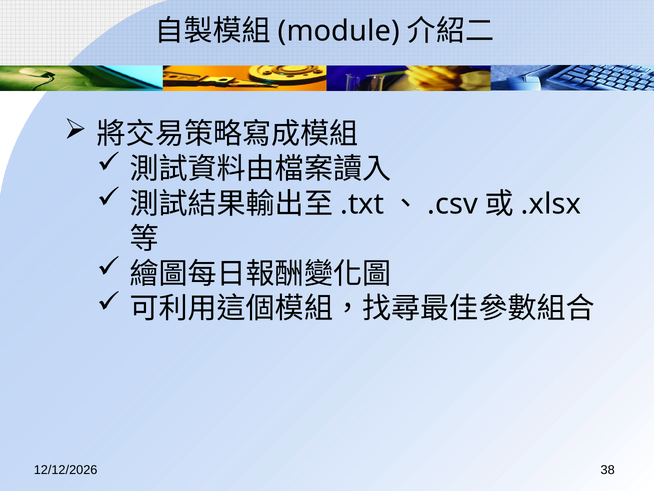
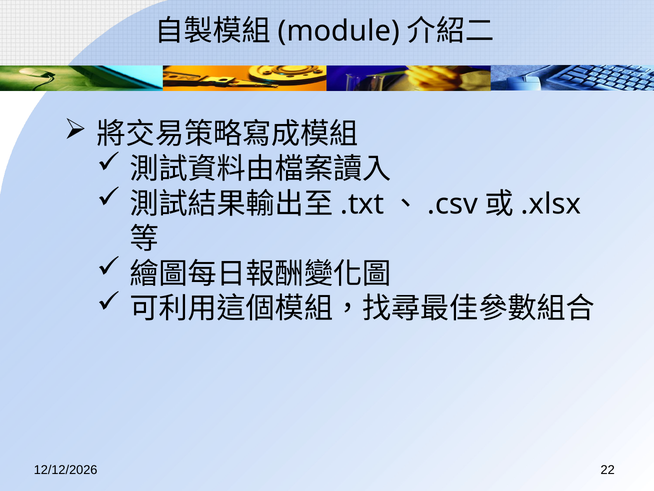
38: 38 -> 22 (608, 470)
